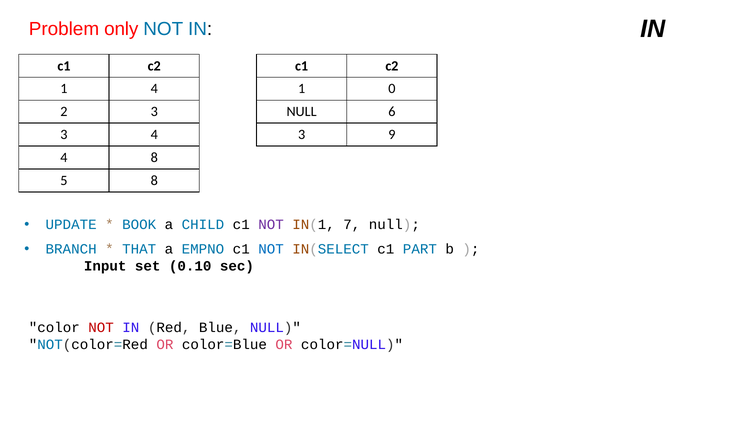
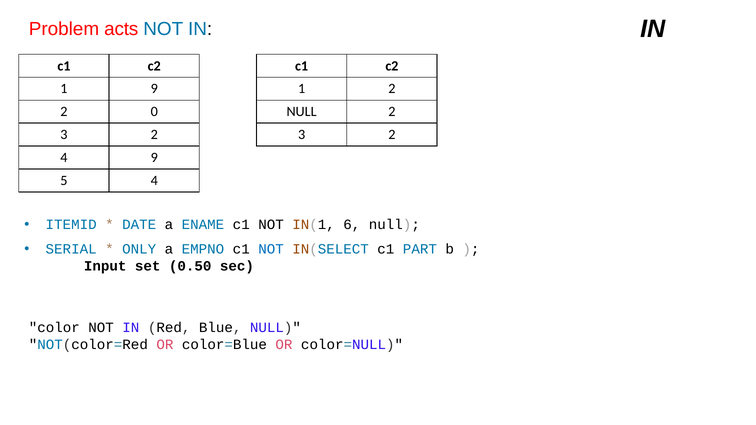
only: only -> acts (121, 29)
1 4: 4 -> 9 (154, 89)
1 0: 0 -> 2 (392, 89)
2 3: 3 -> 0 (154, 112)
NULL 6: 6 -> 2 (392, 112)
4: 4 -> 2 (154, 135)
9: 9 -> 2 (392, 135)
4 8: 8 -> 9 (154, 158)
5 8: 8 -> 4 (154, 181)
UPDATE: UPDATE -> ITEMID (71, 225)
BOOK: BOOK -> DATE (139, 225)
CHILD: CHILD -> ENAME (203, 225)
NOT colour: purple -> black (271, 225)
7: 7 -> 6 (352, 225)
BRANCH: BRANCH -> SERIAL (71, 249)
THAT: THAT -> ONLY (139, 249)
0.10: 0.10 -> 0.50 (190, 266)
NOT colour: red -> black (101, 328)
